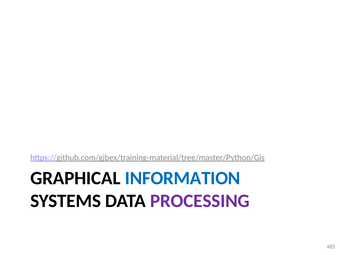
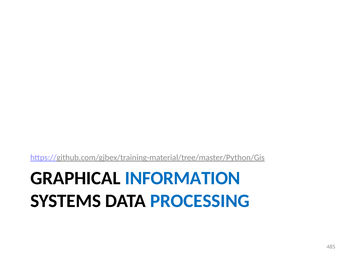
PROCESSING colour: purple -> blue (200, 201)
